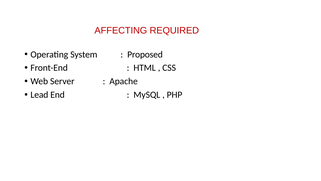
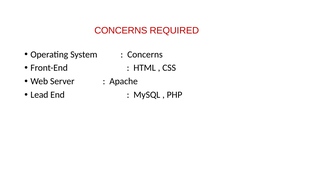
AFFECTING: AFFECTING -> CONCERNS (121, 31)
Proposed: Proposed -> Concerns (145, 54)
